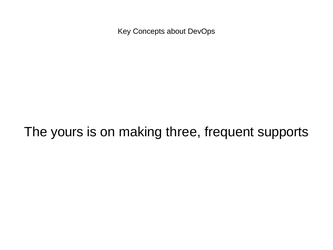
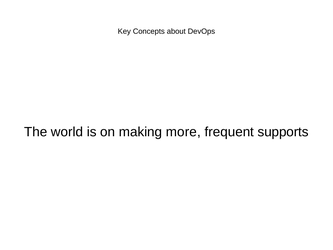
yours: yours -> world (67, 132)
three: three -> more (183, 132)
